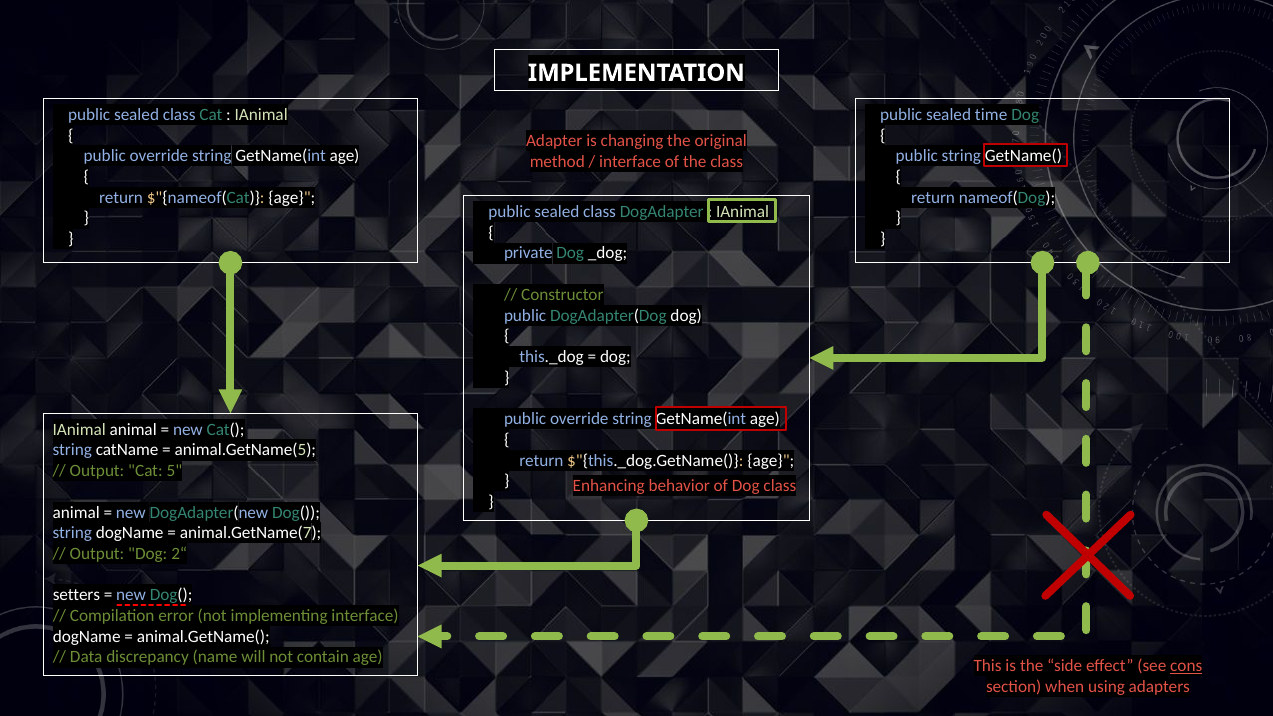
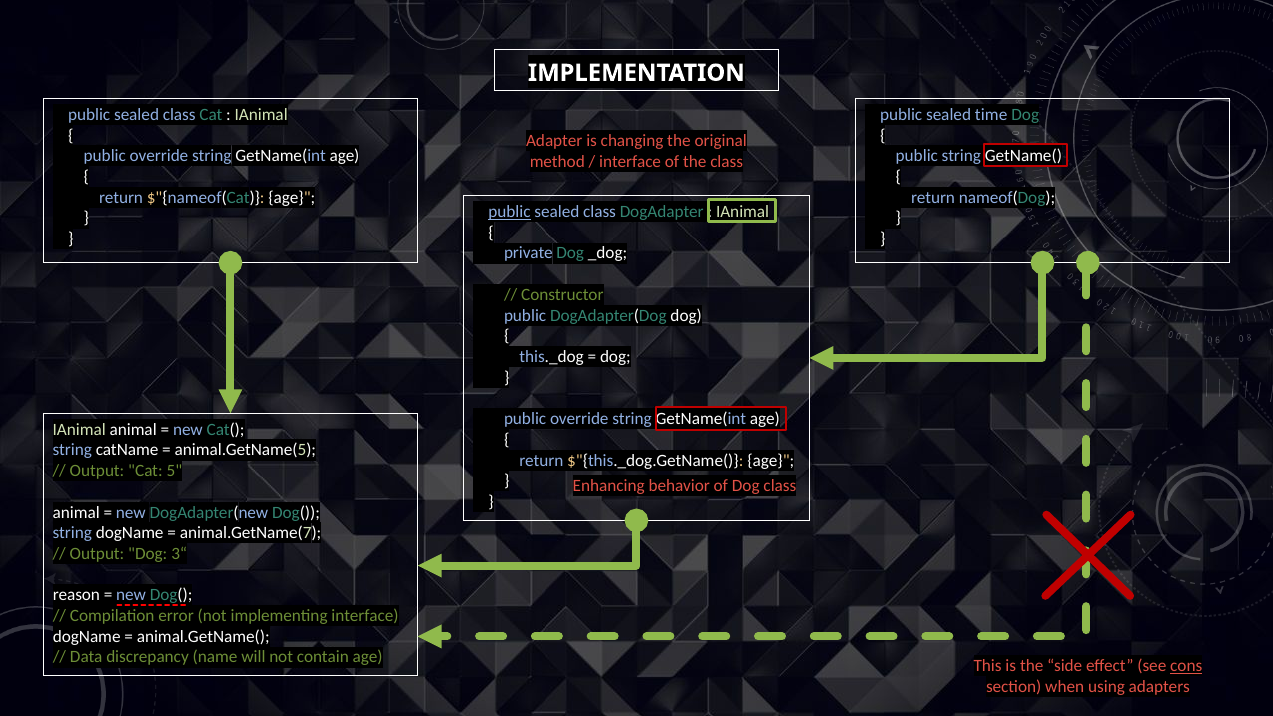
public underline: none -> present (509, 212)
2“: 2“ -> 3“ (179, 554)
setters: setters -> reason (76, 595)
